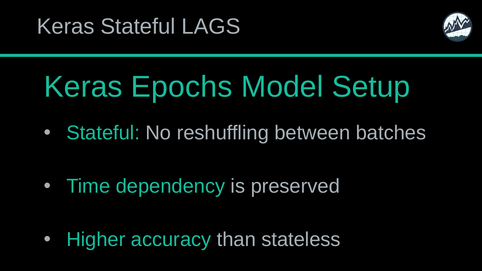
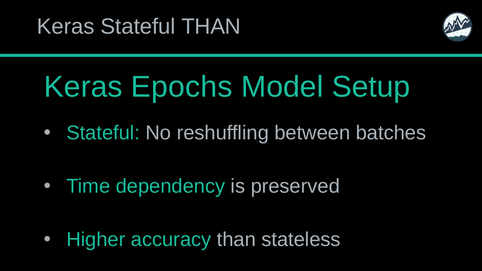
Stateful LAGS: LAGS -> THAN (211, 27)
